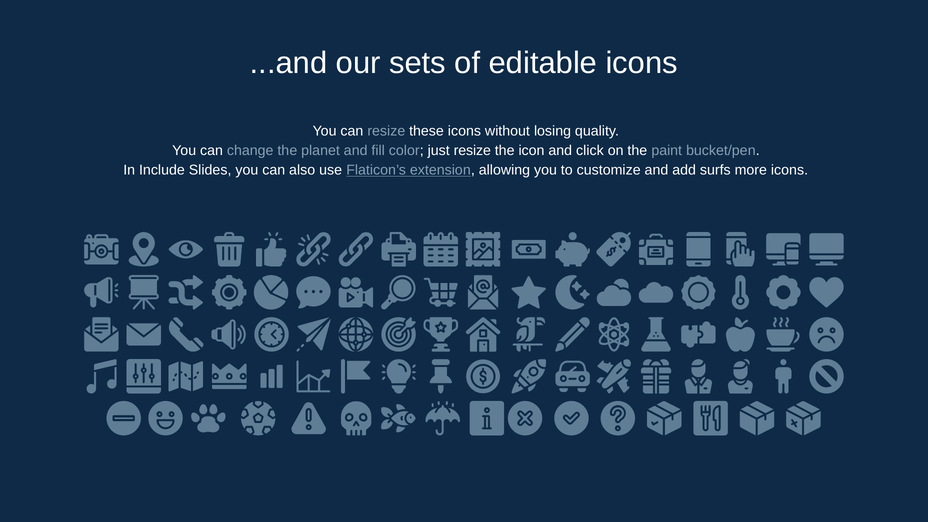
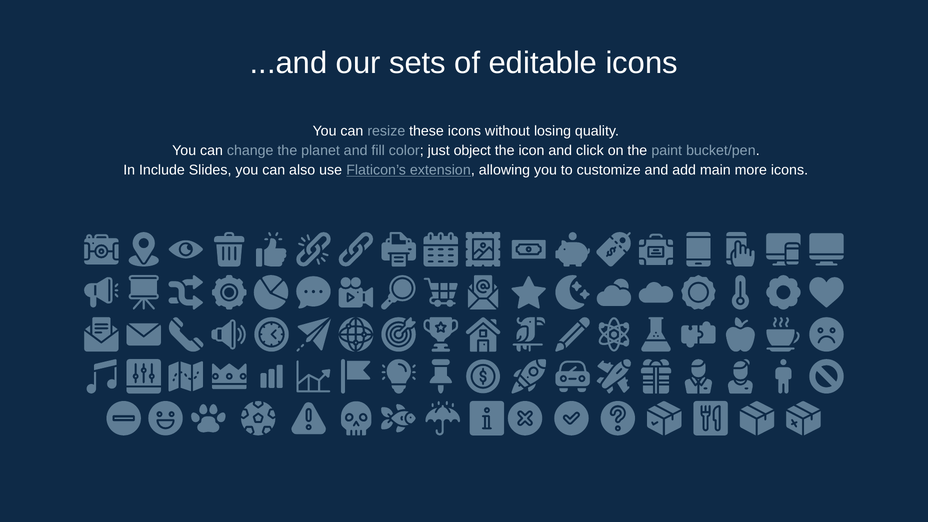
just resize: resize -> object (472, 151)
surfs: surfs -> main (715, 170)
